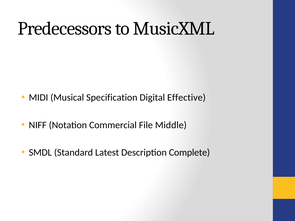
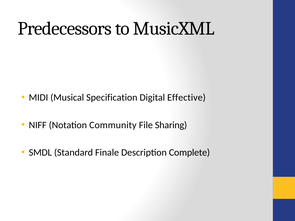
Commercial: Commercial -> Community (113, 125)
Middle: Middle -> Sharing (171, 125)
Latest: Latest -> Finale (107, 153)
